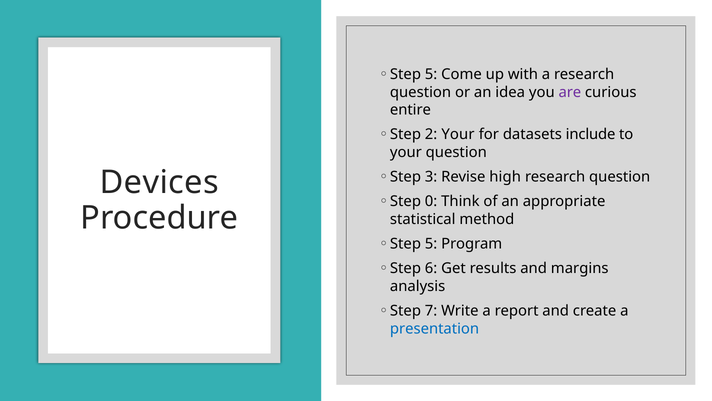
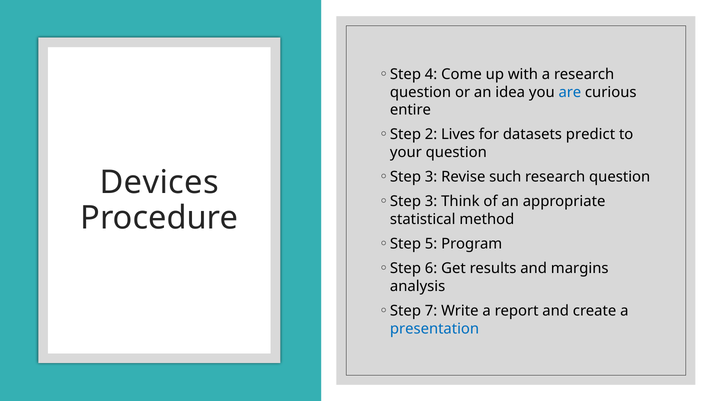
5: 5 -> 4 (431, 74)
are colour: purple -> blue (570, 92)
2 Your: Your -> Lives (458, 134)
include: include -> predict (590, 134)
high: high -> such (505, 177)
0: 0 -> 3 (431, 201)
